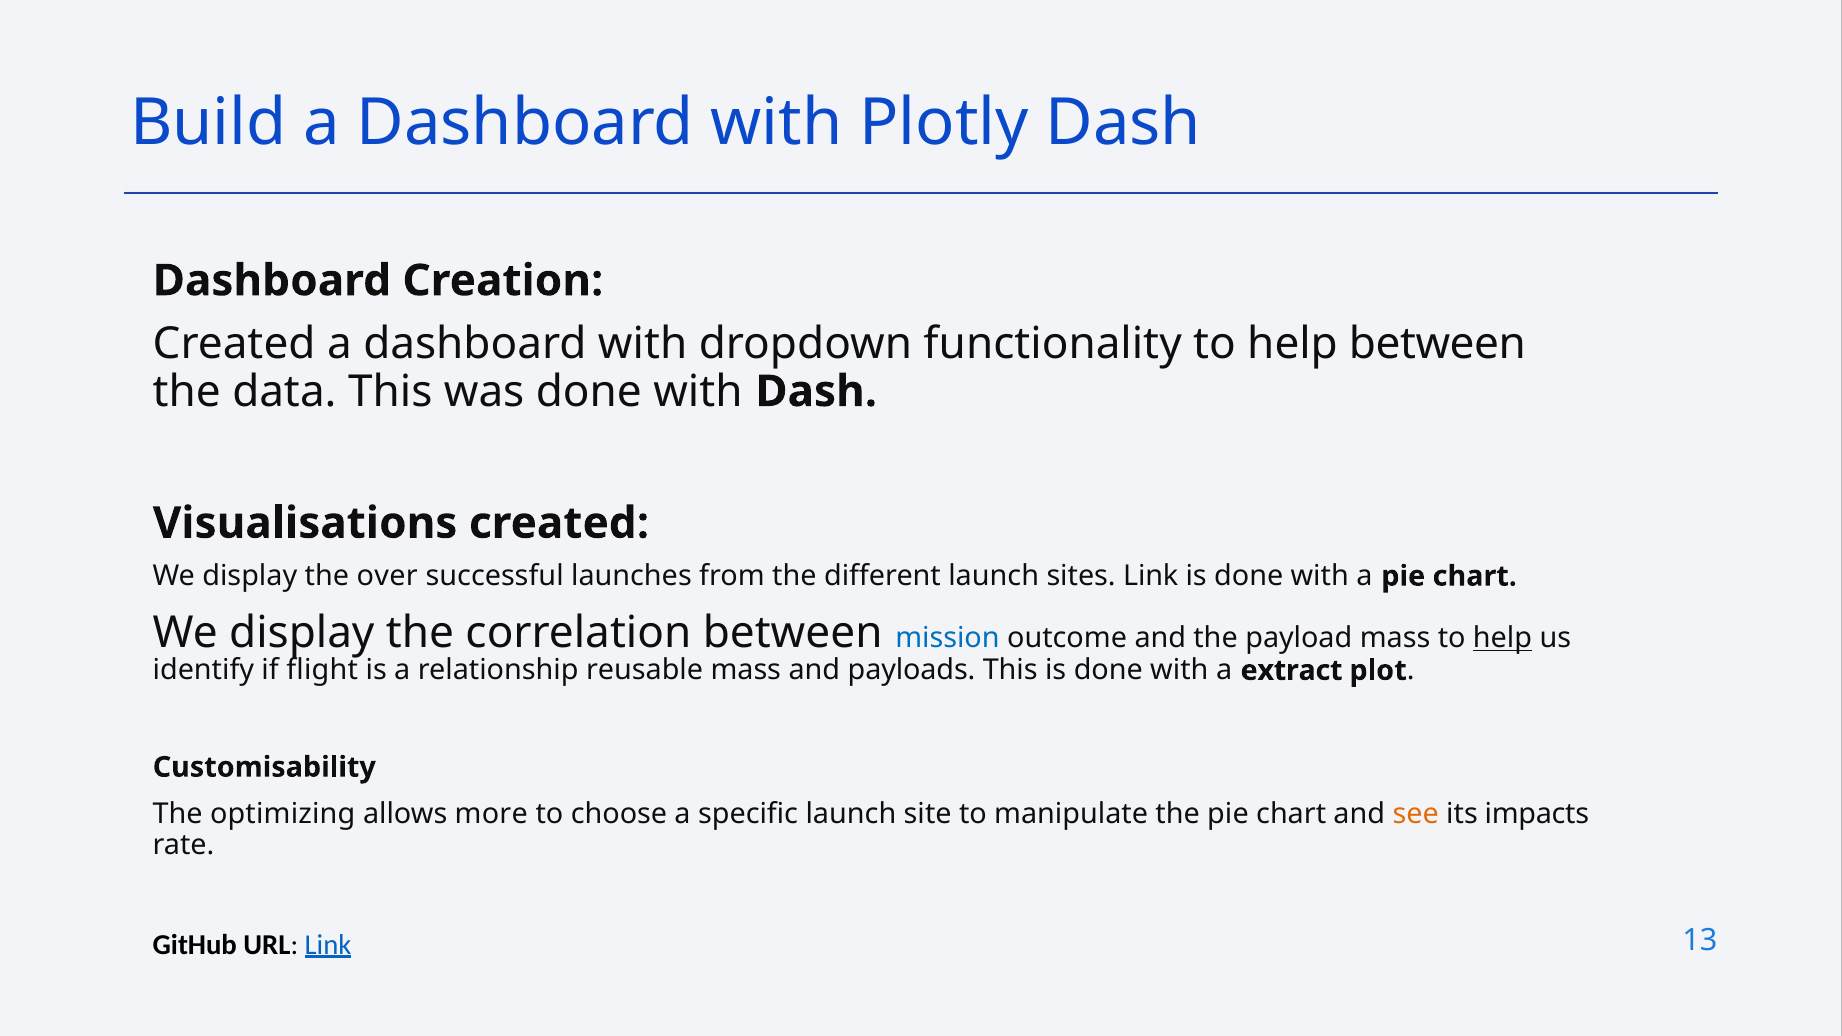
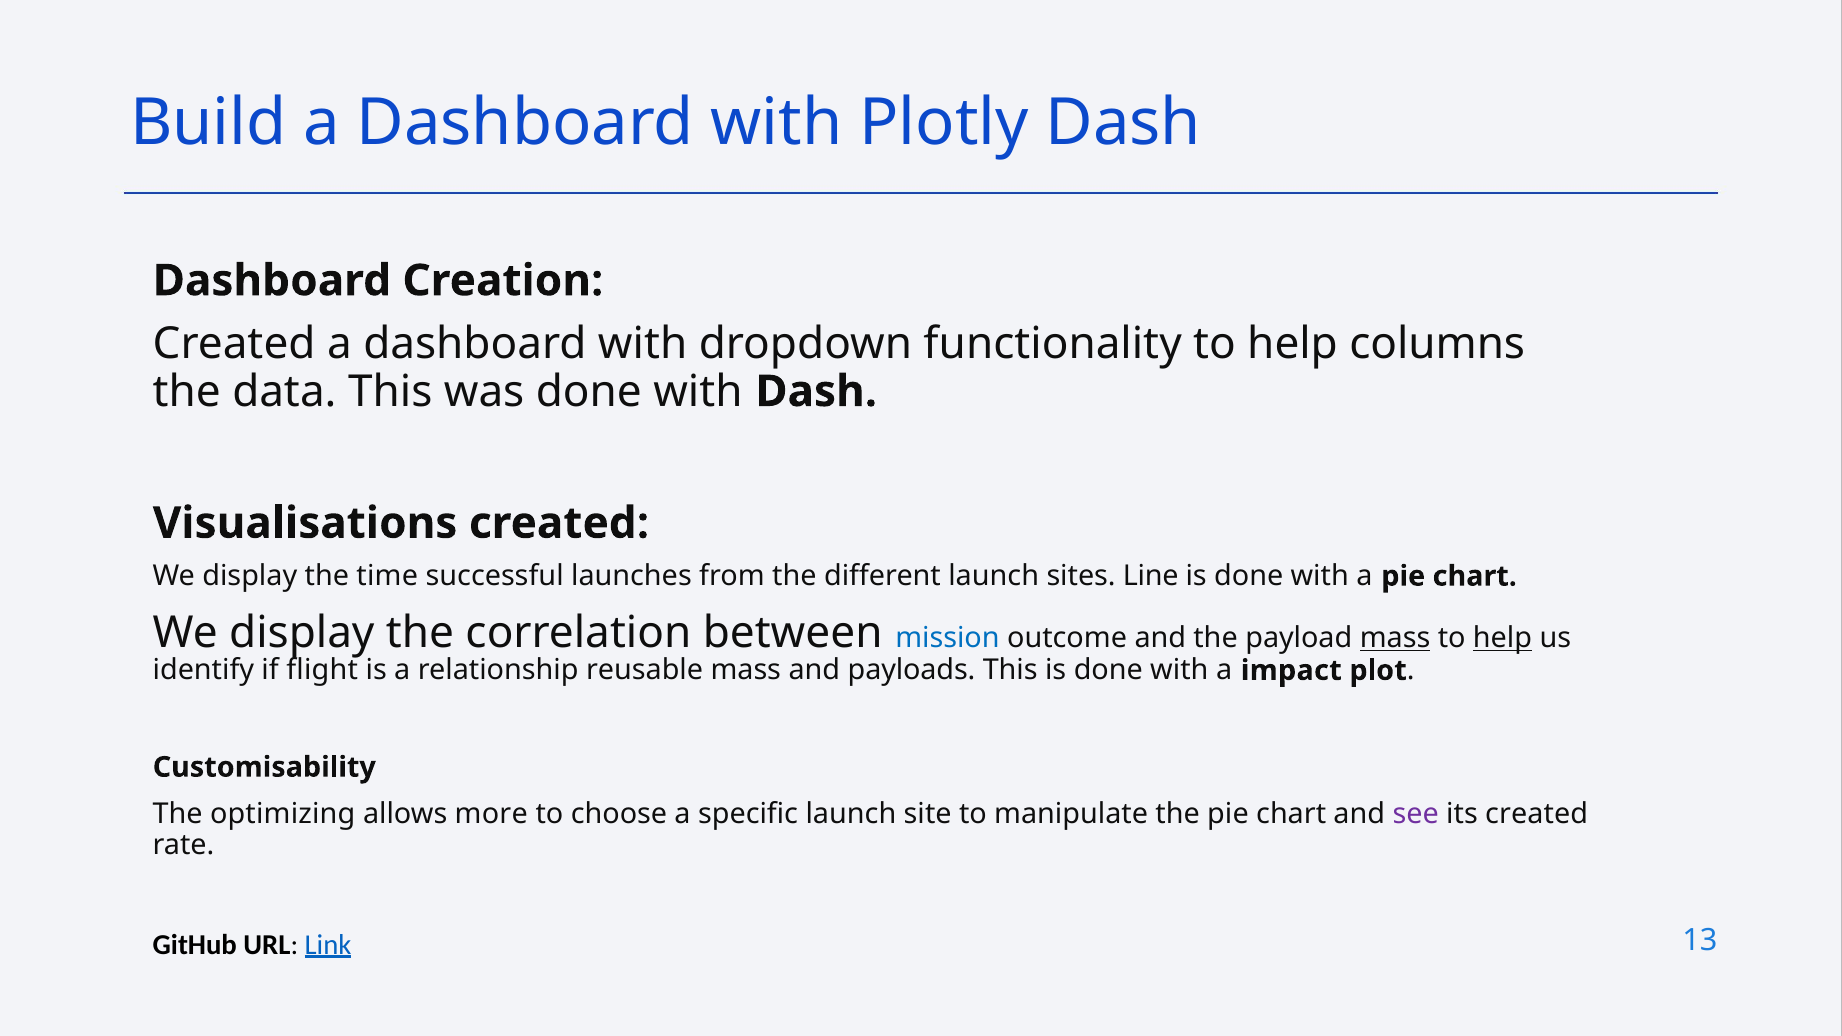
help between: between -> columns (1437, 344)
over: over -> time (387, 576)
sites Link: Link -> Line (1151, 576)
mass underline: none -> present (1395, 638)
extract: extract -> impact (1291, 671)
see colour: orange -> purple (1416, 814)
its impacts: impacts -> created (1537, 814)
